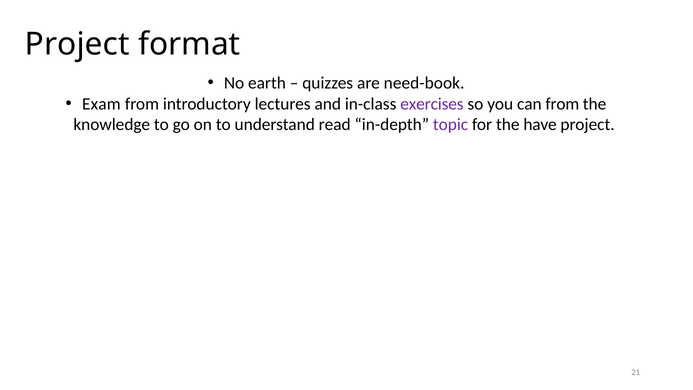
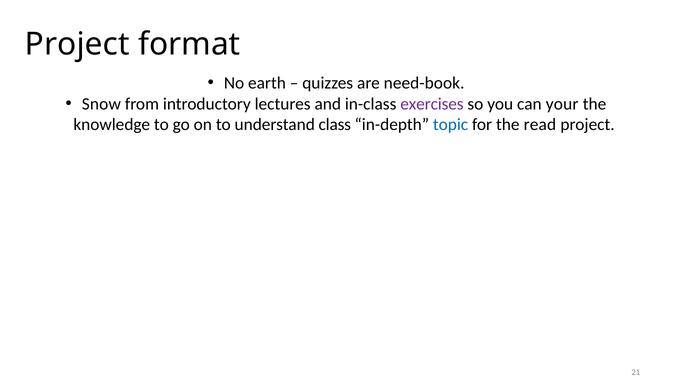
Exam: Exam -> Snow (101, 104)
can from: from -> your (562, 104)
read: read -> class (335, 125)
topic colour: purple -> blue (451, 125)
have: have -> read (540, 125)
